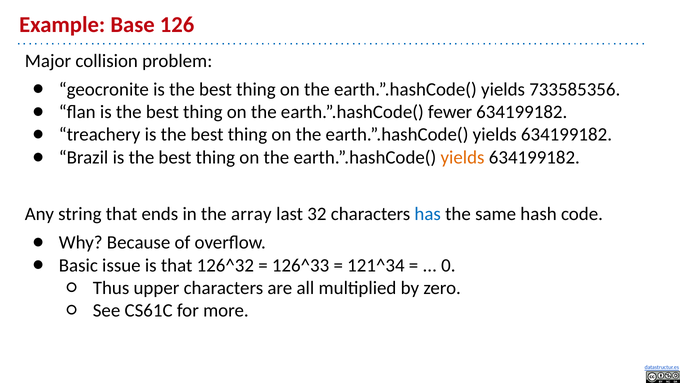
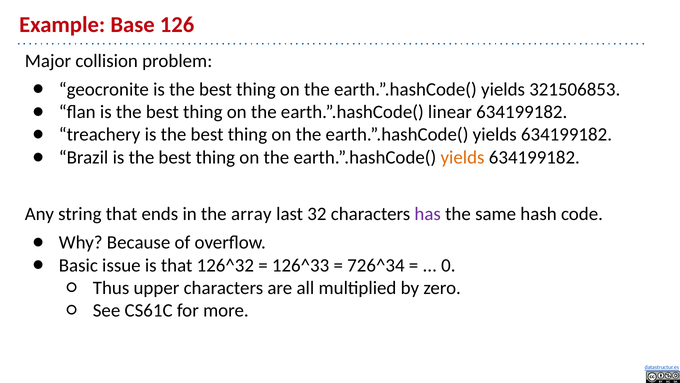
733585356: 733585356 -> 321506853 (575, 89)
fewer: fewer -> linear (450, 112)
has colour: blue -> purple (428, 214)
121^34: 121^34 -> 726^34 (376, 265)
